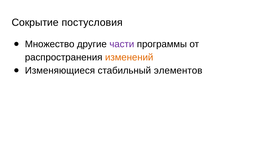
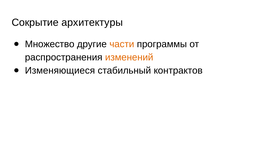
постусловия: постусловия -> архитектуры (92, 22)
части colour: purple -> orange (122, 44)
элементов: элементов -> контрактов (178, 71)
